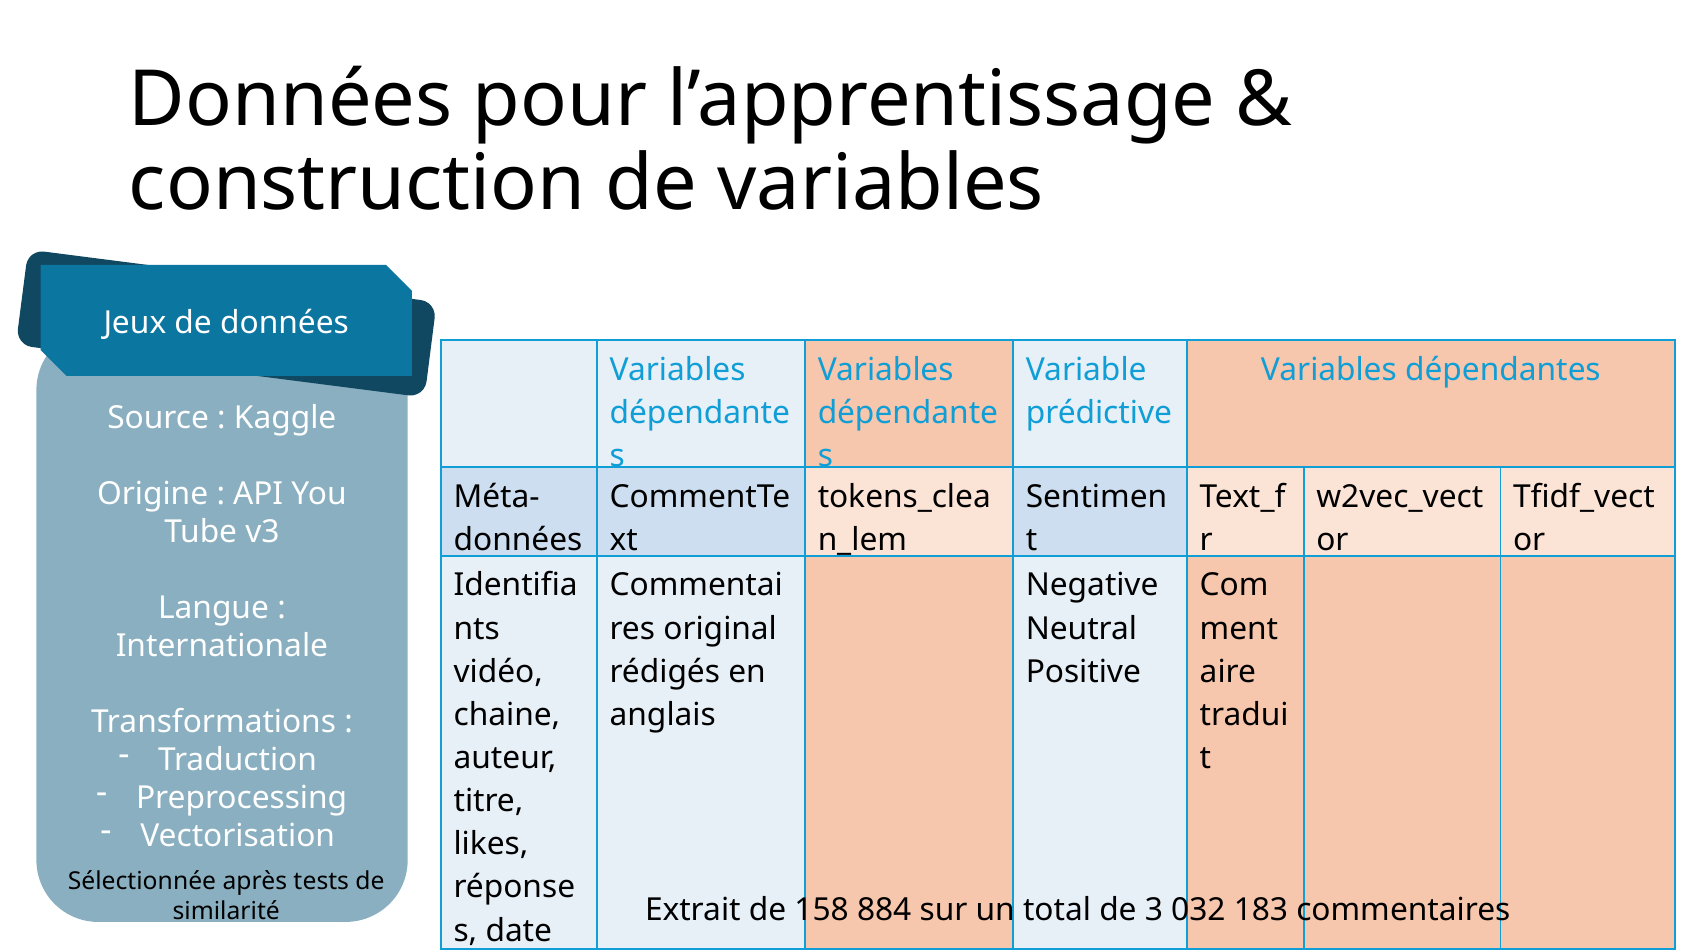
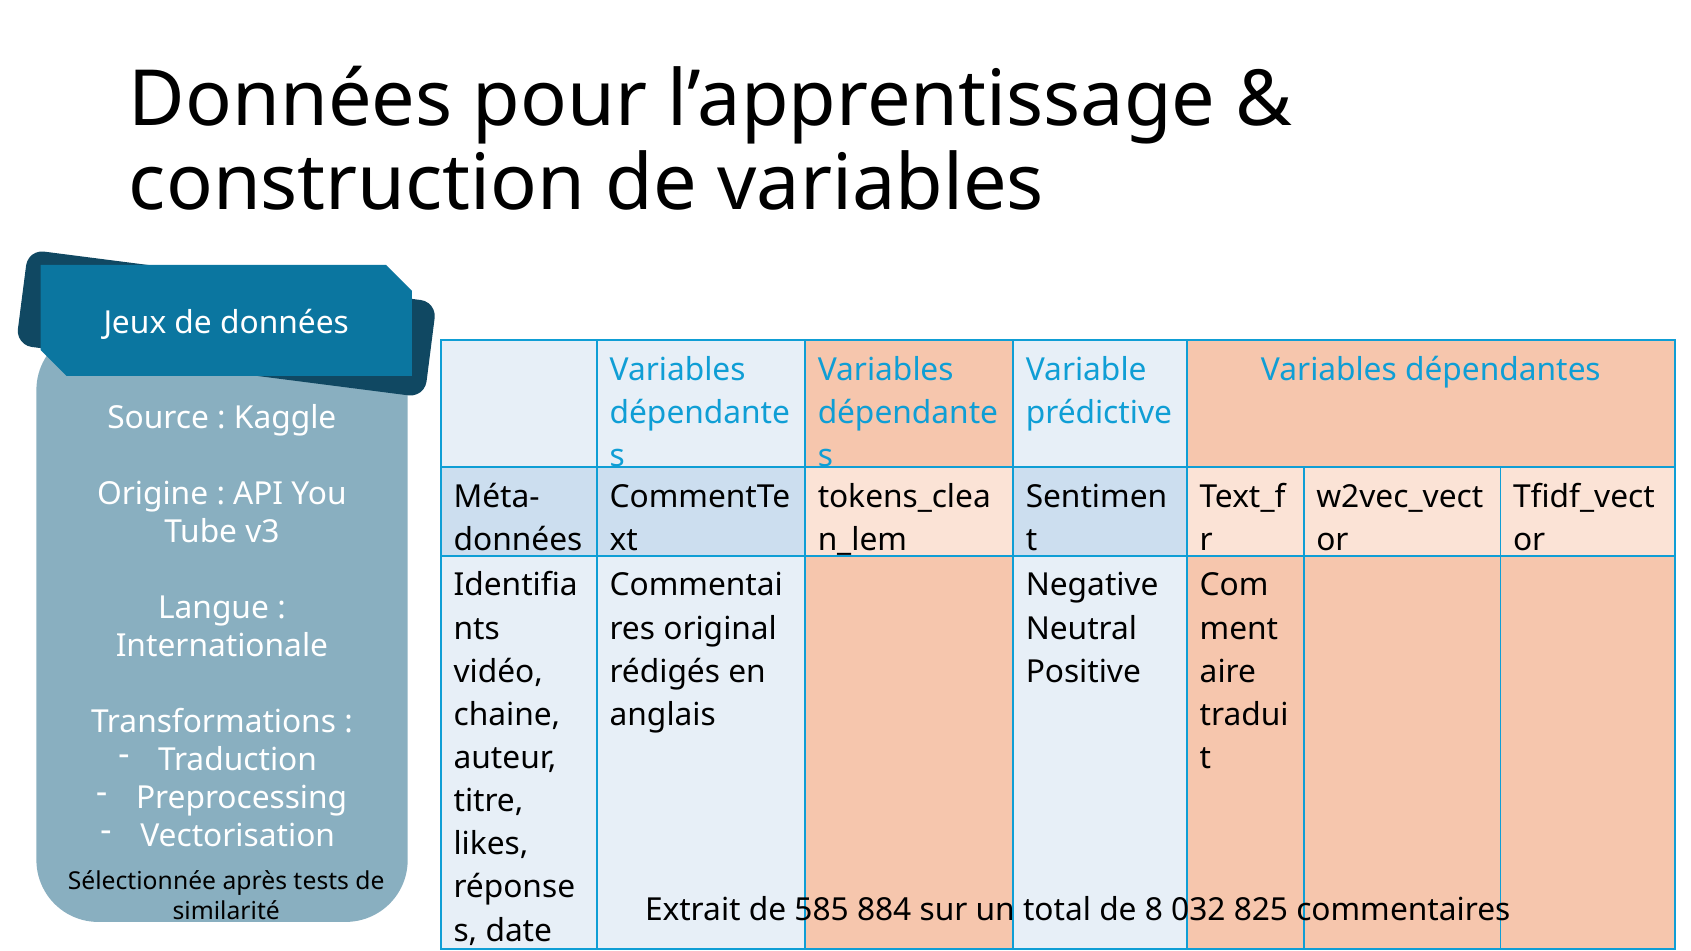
158: 158 -> 585 (822, 910)
3: 3 -> 8 (1154, 910)
183: 183 -> 825 (1261, 910)
